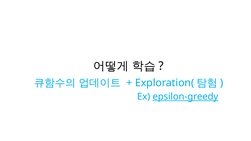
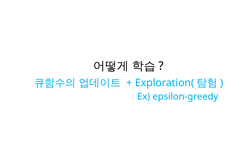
epsilon-greedy underline: present -> none (185, 97)
